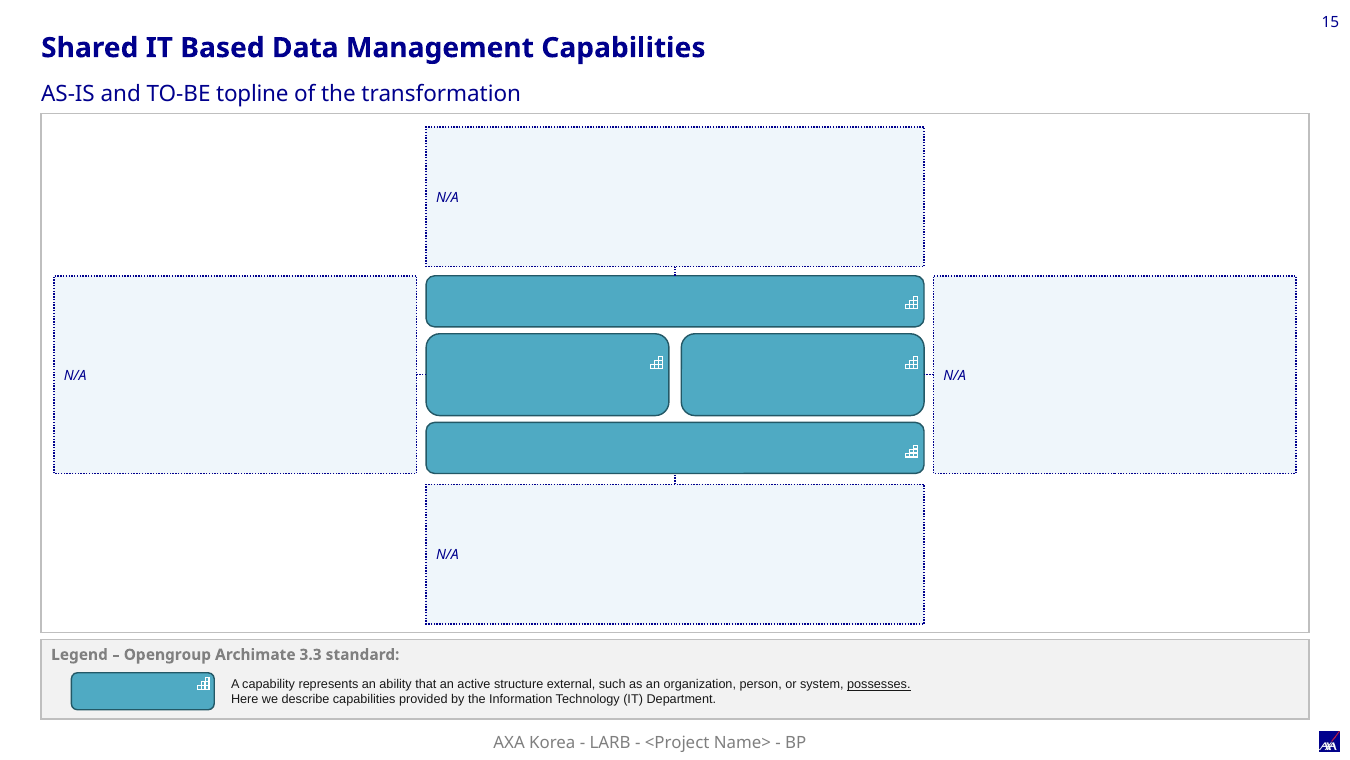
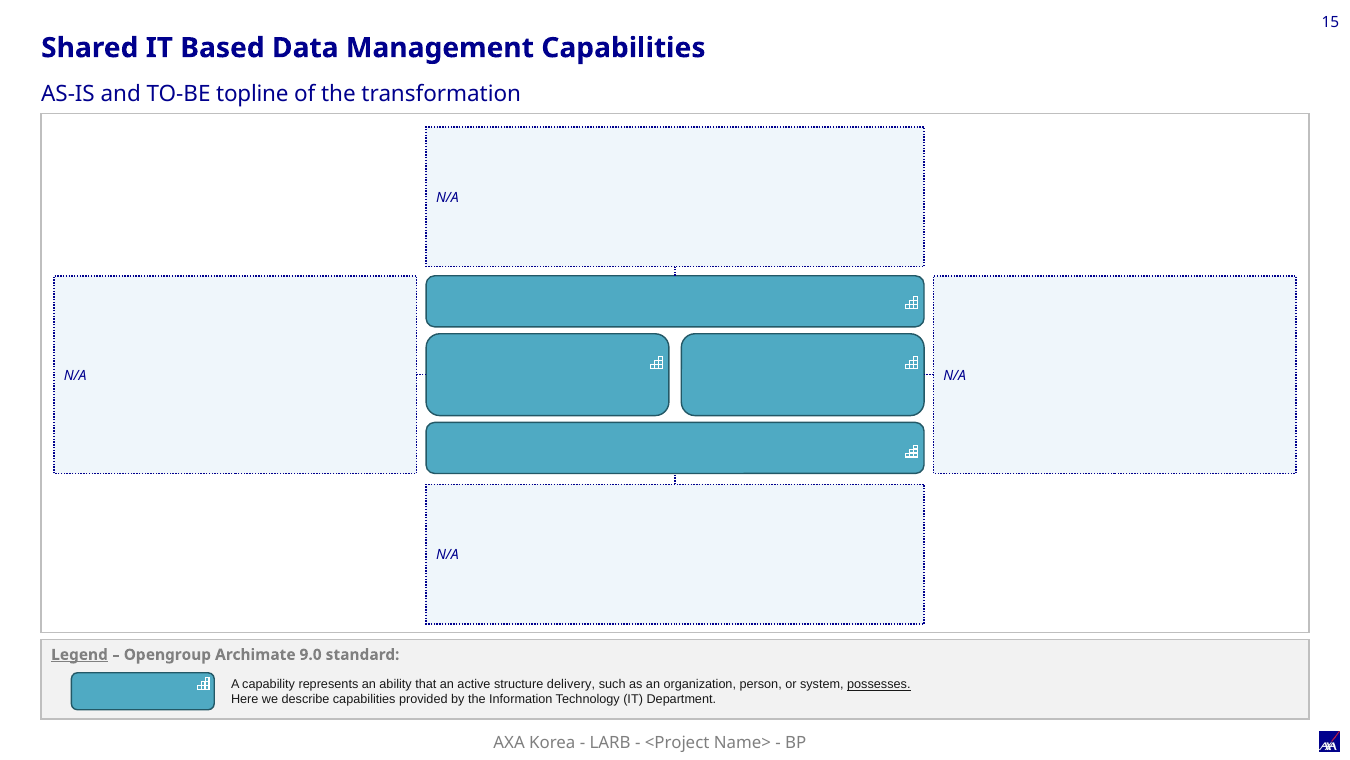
Legend underline: none -> present (79, 654)
3.3: 3.3 -> 9.0 (311, 654)
external: external -> delivery (571, 684)
